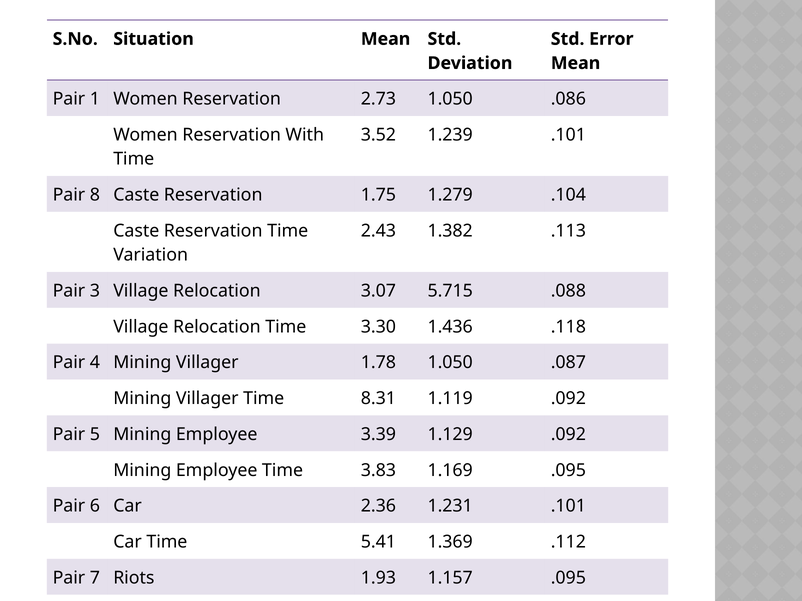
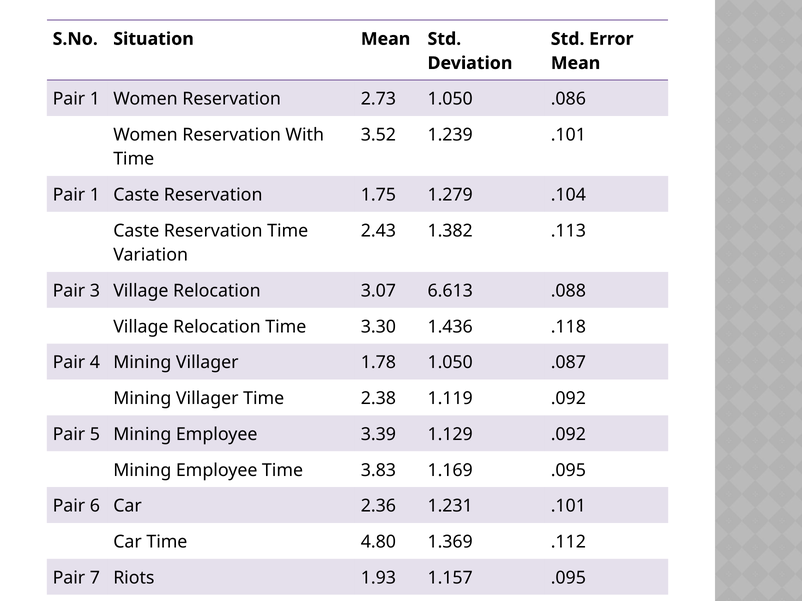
8: 8 -> 1 (95, 195)
5.715: 5.715 -> 6.613 (450, 291)
8.31: 8.31 -> 2.38 (378, 399)
5.41: 5.41 -> 4.80 (378, 542)
